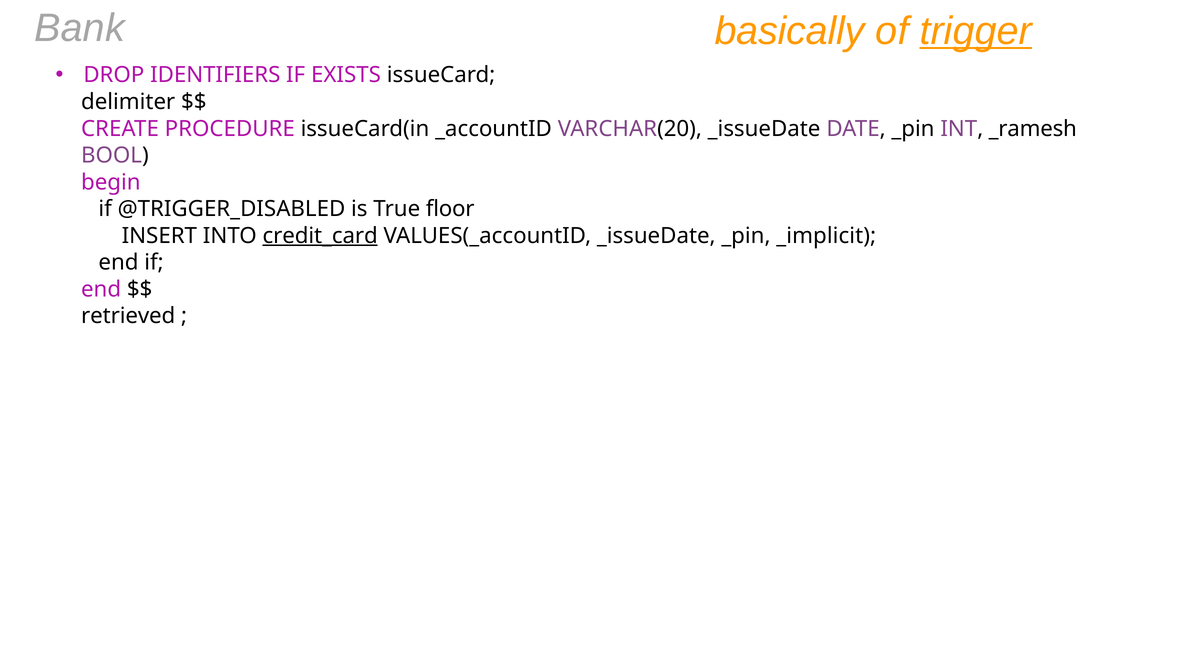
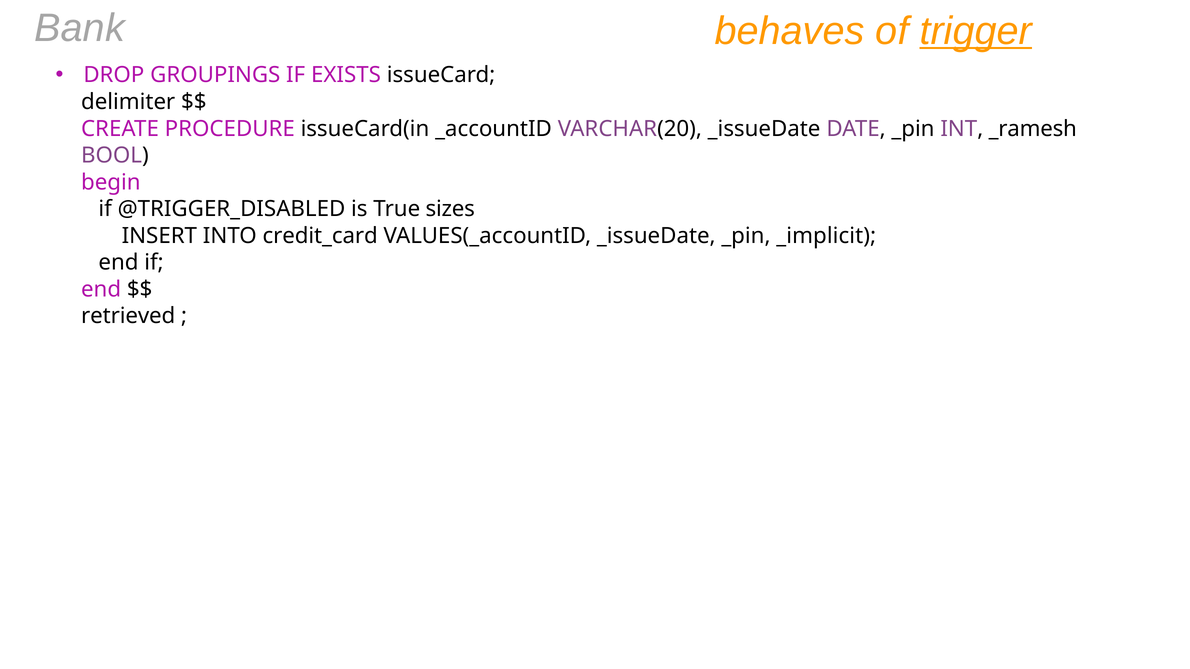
basically: basically -> behaves (790, 31)
IDENTIFIERS: IDENTIFIERS -> GROUPINGS (215, 75)
floor: floor -> sizes (450, 209)
credit_card underline: present -> none (320, 236)
